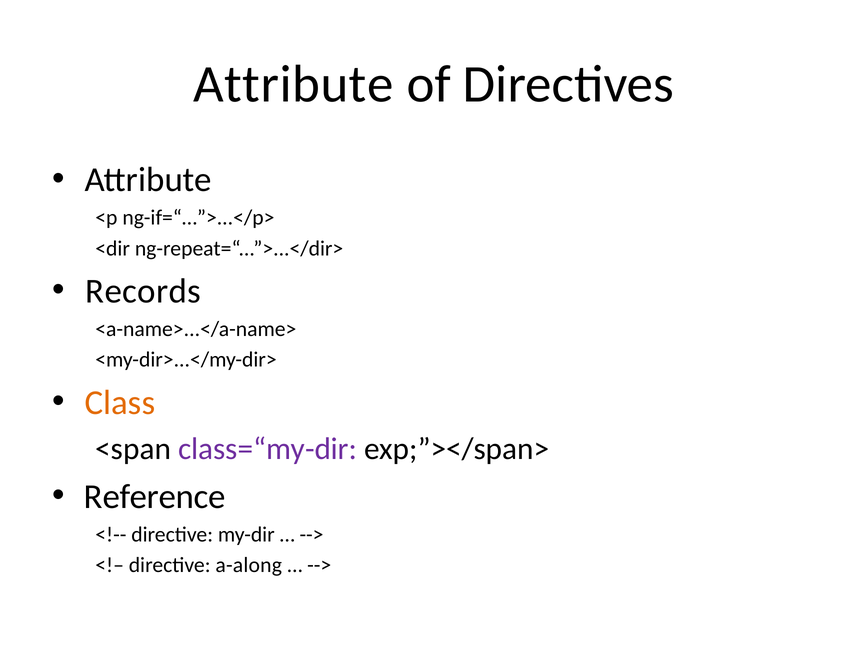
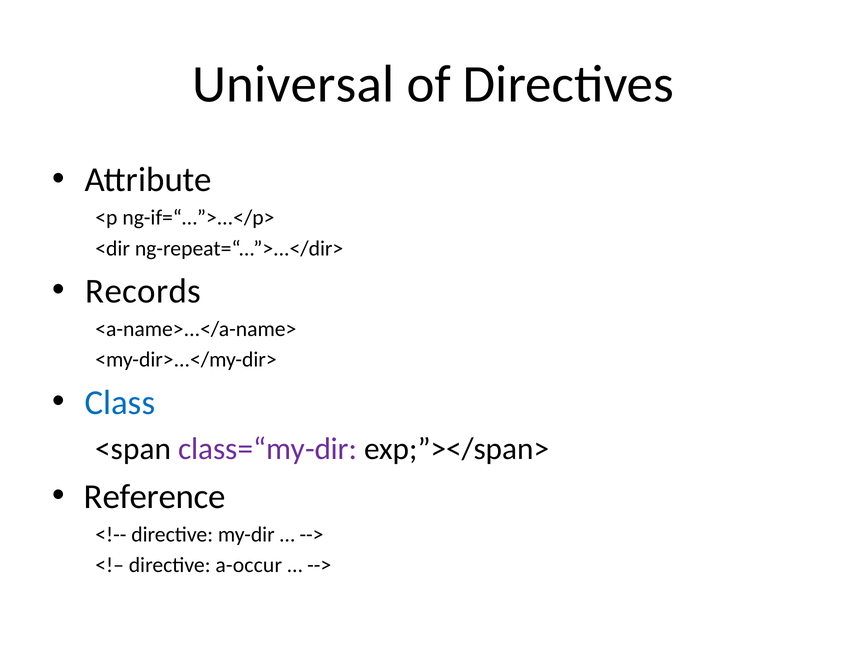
Attribute: Attribute -> Universal (293, 84)
Class colour: orange -> blue (120, 402)
a-along: a-along -> a-occur (249, 565)
